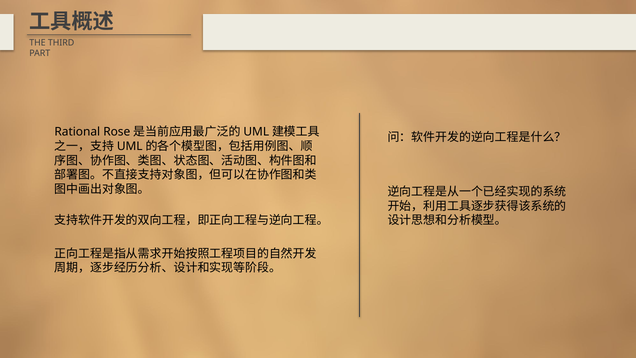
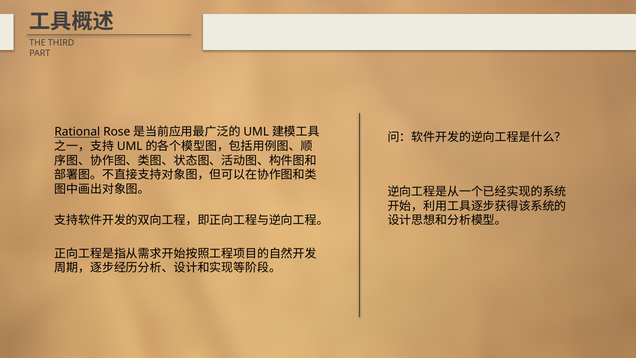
Rational underline: none -> present (77, 132)
